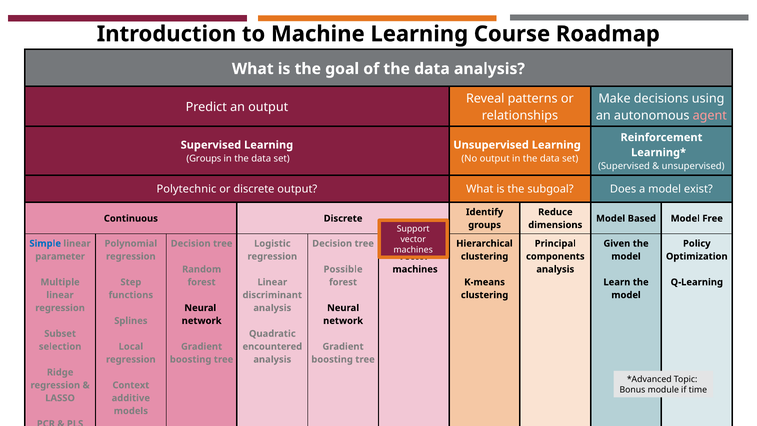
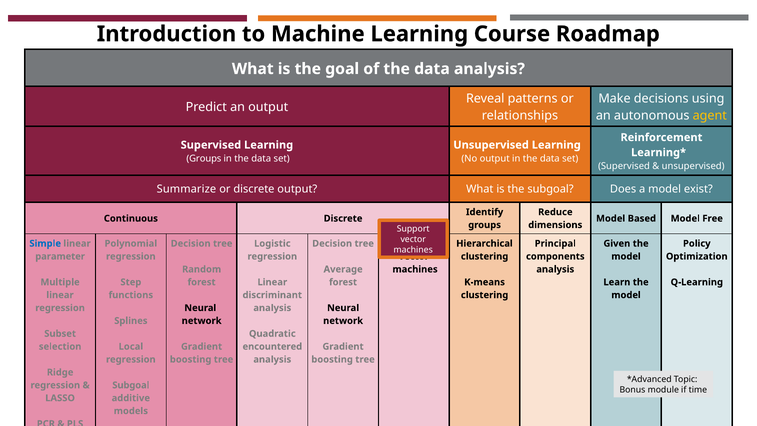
agent colour: pink -> yellow (710, 116)
Polytechnic: Polytechnic -> Summarize (186, 189)
Possible: Possible -> Average (343, 269)
Context: Context -> Subgoal (131, 385)
